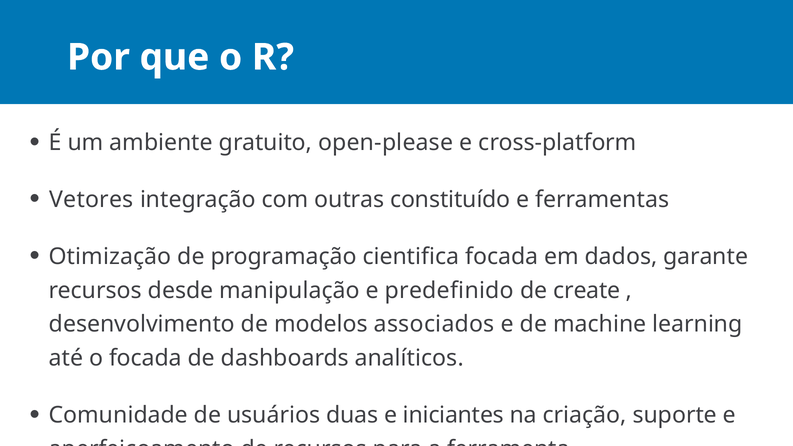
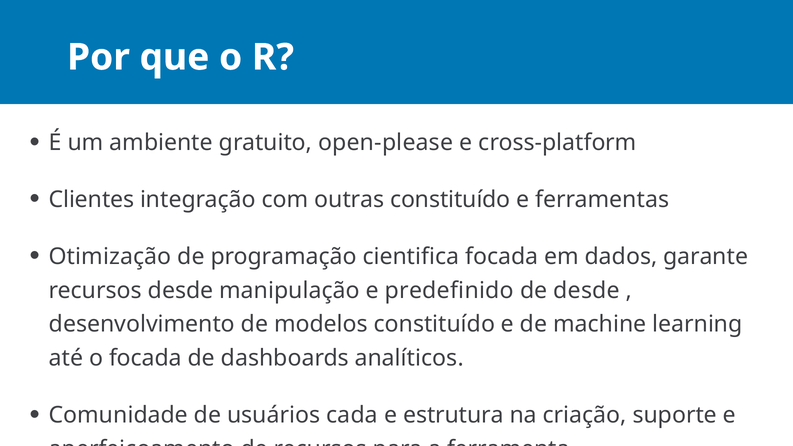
Vetores: Vetores -> Clientes (92, 200)
de create: create -> desde (587, 290)
modelos associados: associados -> constituído (434, 324)
duas: duas -> cada (352, 415)
iniciantes: iniciantes -> estrutura (453, 415)
